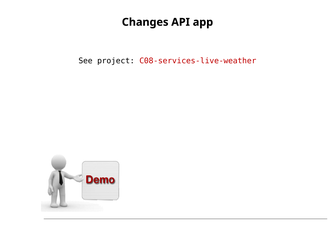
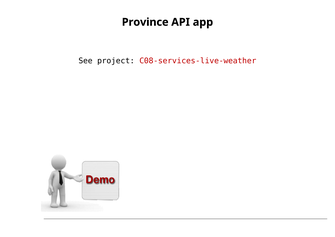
Changes: Changes -> Province (145, 22)
